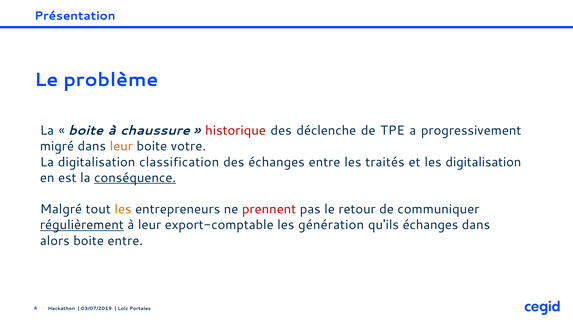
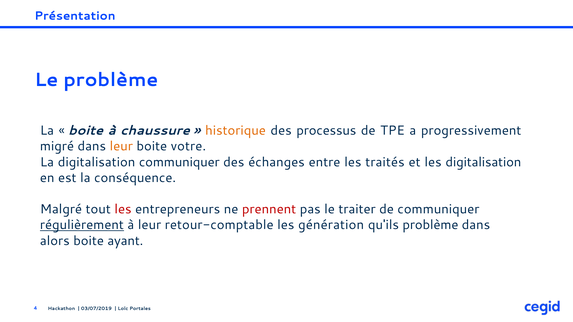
historique colour: red -> orange (236, 131)
déclenche: déclenche -> processus (326, 131)
digitalisation classification: classification -> communiquer (179, 162)
conséquence underline: present -> none (135, 178)
les colour: orange -> red (123, 209)
retour: retour -> traiter (357, 209)
export-comptable: export-comptable -> retour-comptable (219, 225)
qu'ils échanges: échanges -> problème (430, 225)
boite entre: entre -> ayant (125, 241)
